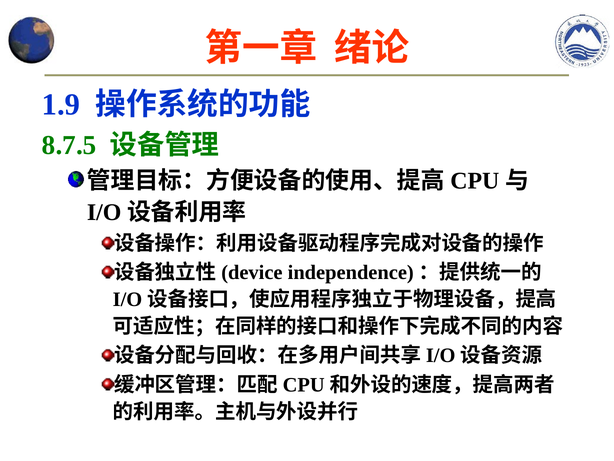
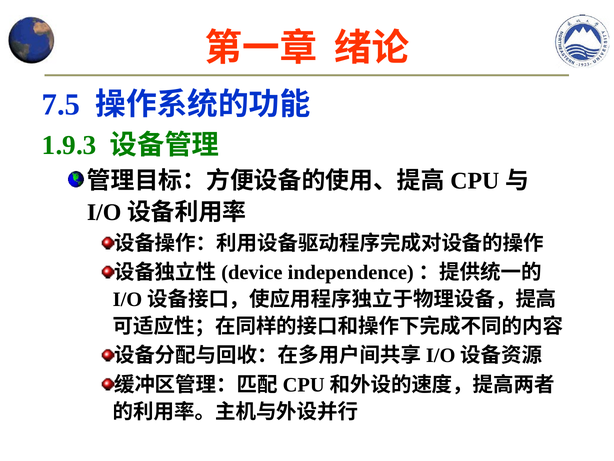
1.9: 1.9 -> 7.5 (61, 104)
8.7.5: 8.7.5 -> 1.9.3 (69, 145)
